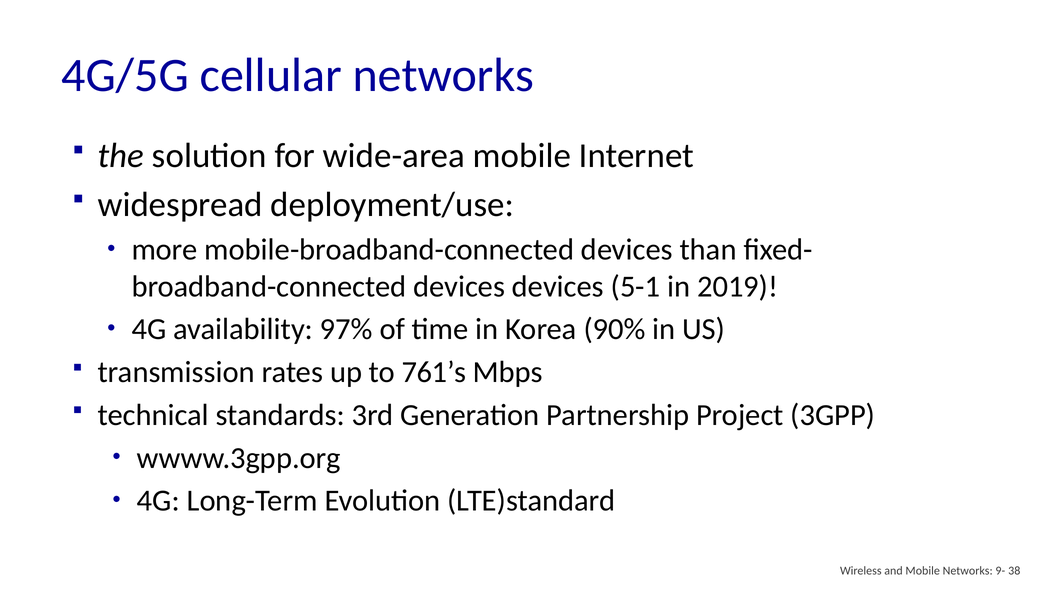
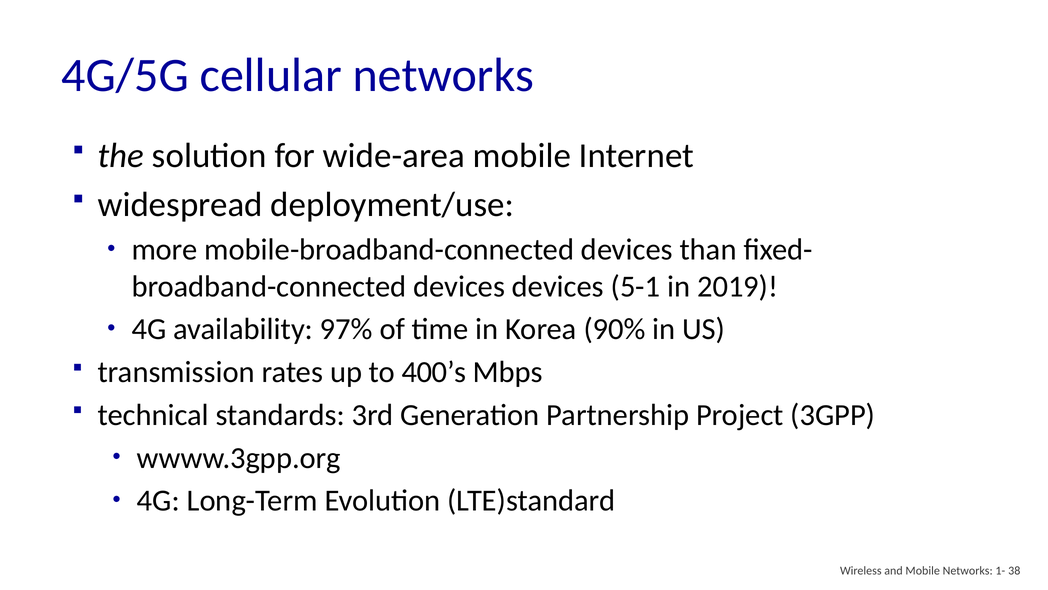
761’s: 761’s -> 400’s (434, 372)
9-: 9- -> 1- (1000, 570)
